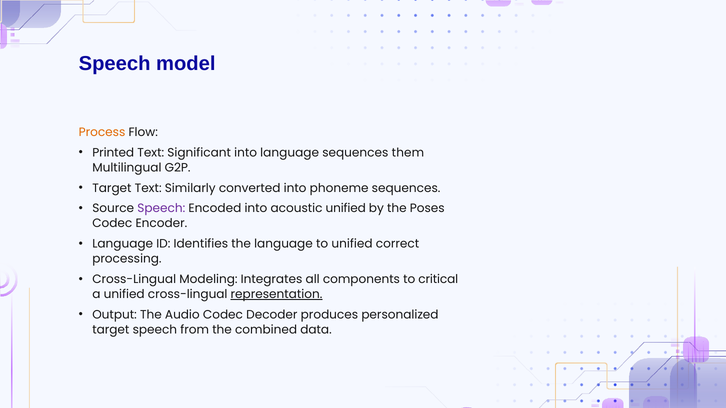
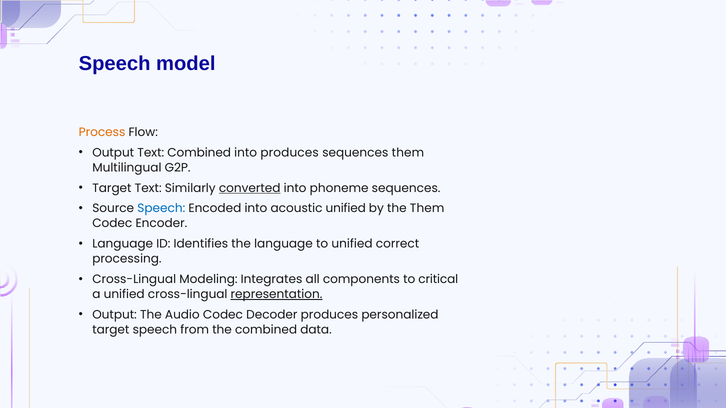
Printed: Printed -> Output (113, 153)
Text Significant: Significant -> Combined (199, 153)
into language: language -> produces (290, 153)
converted underline: none -> present (250, 188)
Speech colour: purple -> blue (161, 209)
the Poses: Poses -> Them (427, 209)
